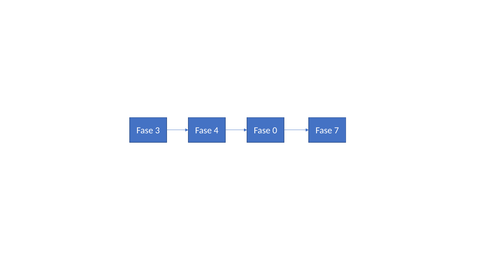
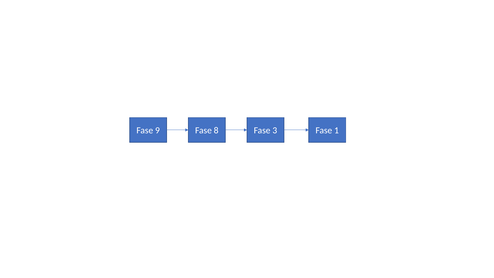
3: 3 -> 9 (157, 131)
4: 4 -> 8 (216, 131)
0: 0 -> 3 (275, 131)
7: 7 -> 1 (337, 131)
